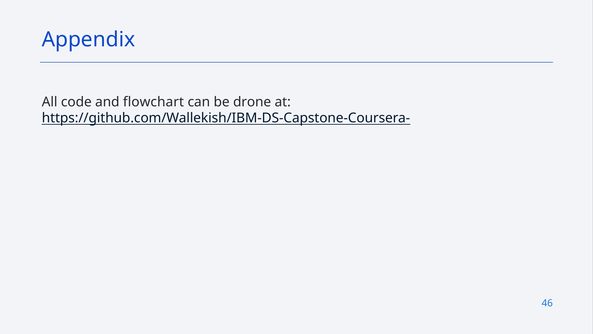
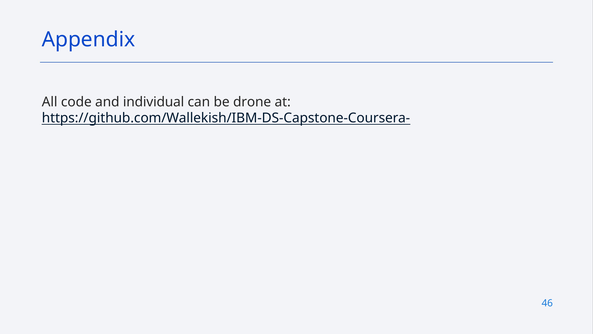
flowchart: flowchart -> individual (154, 102)
